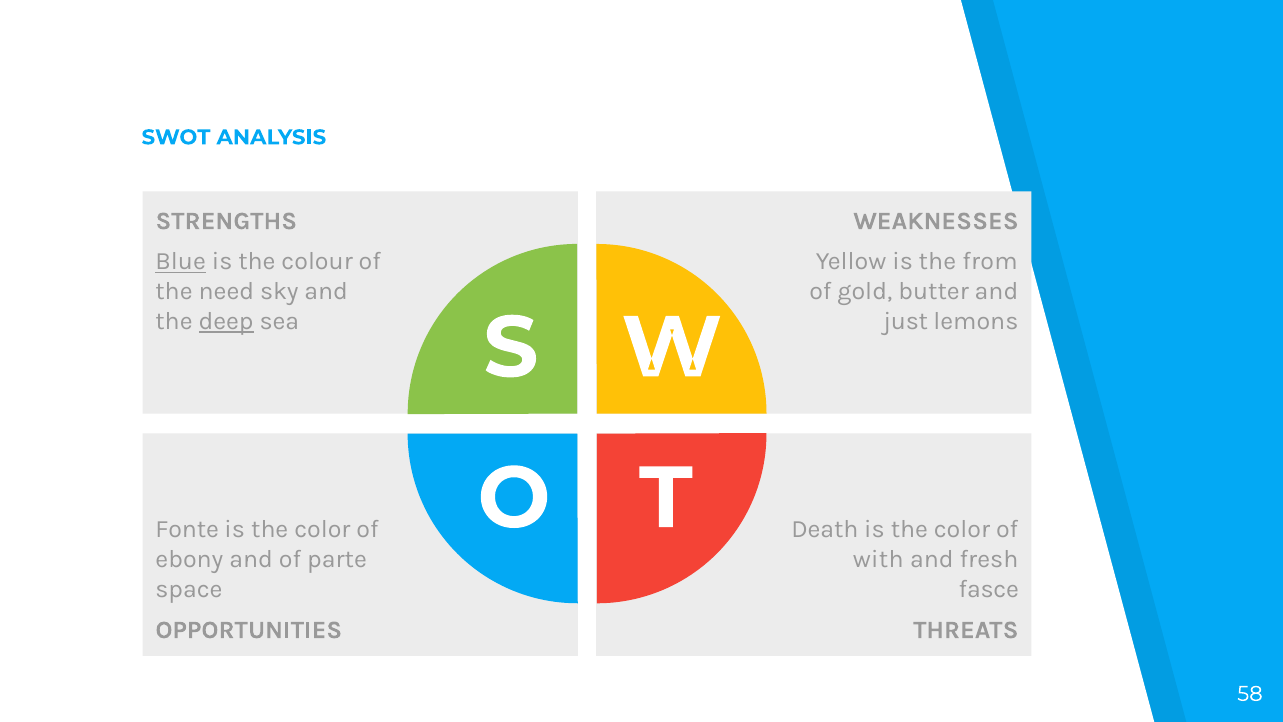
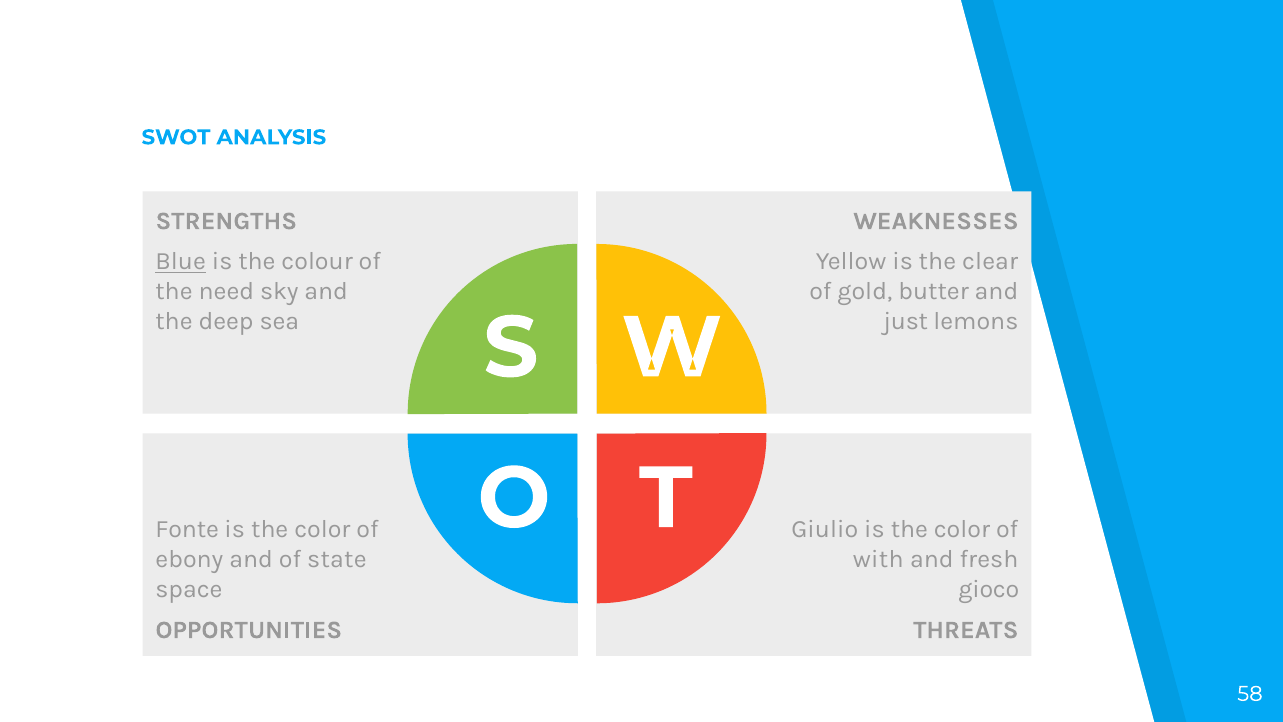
from: from -> clear (990, 261)
deep underline: present -> none (226, 321)
Death: Death -> Giulio (825, 529)
parte: parte -> state (337, 559)
fasce: fasce -> gioco (989, 589)
